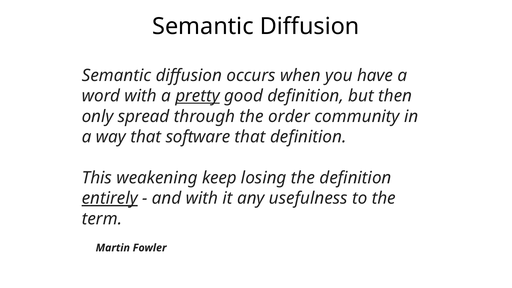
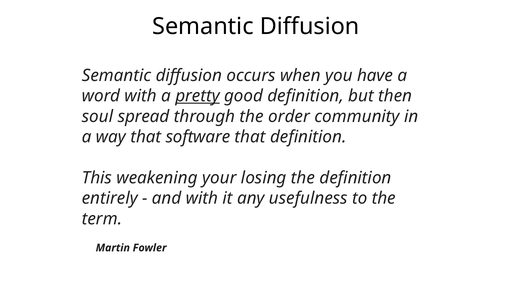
only: only -> soul (98, 116)
keep: keep -> your (219, 178)
entirely underline: present -> none (110, 198)
